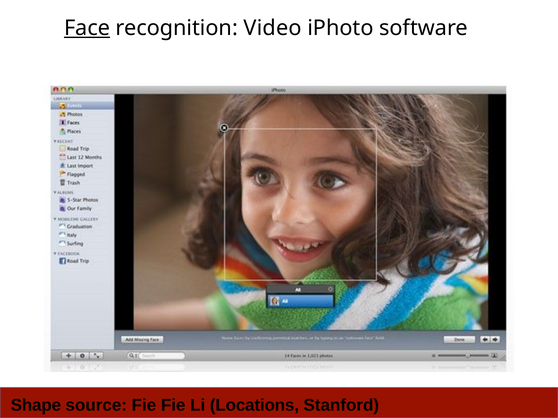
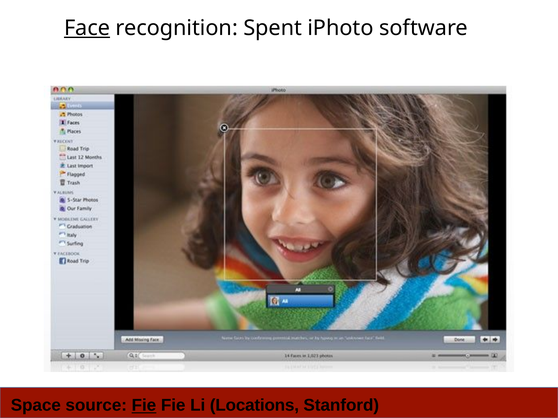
Video: Video -> Spent (273, 28)
Shape: Shape -> Space (36, 406)
Fie underline: none -> present (144, 406)
